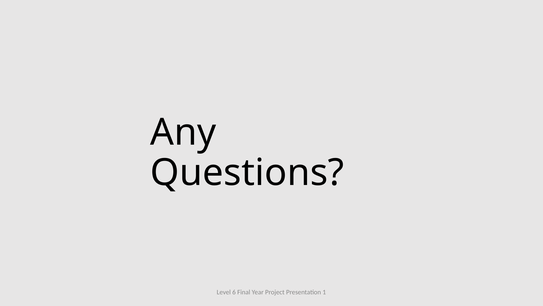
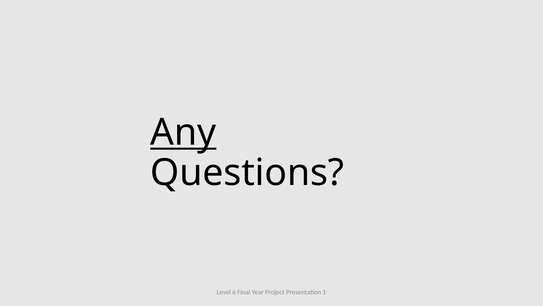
Any underline: none -> present (183, 132)
